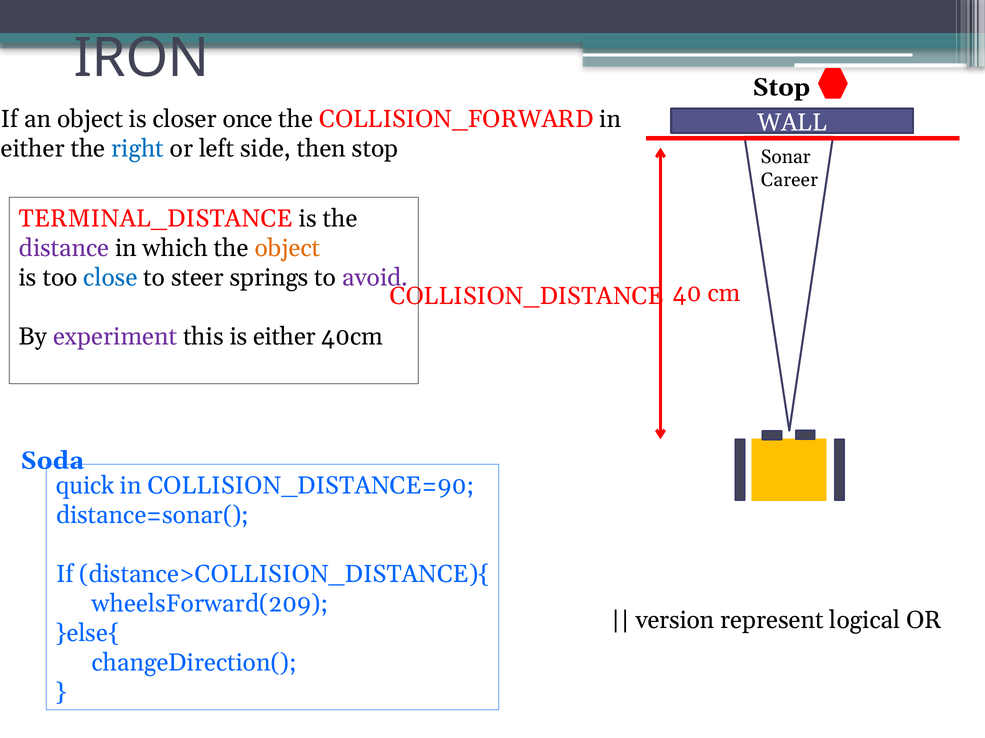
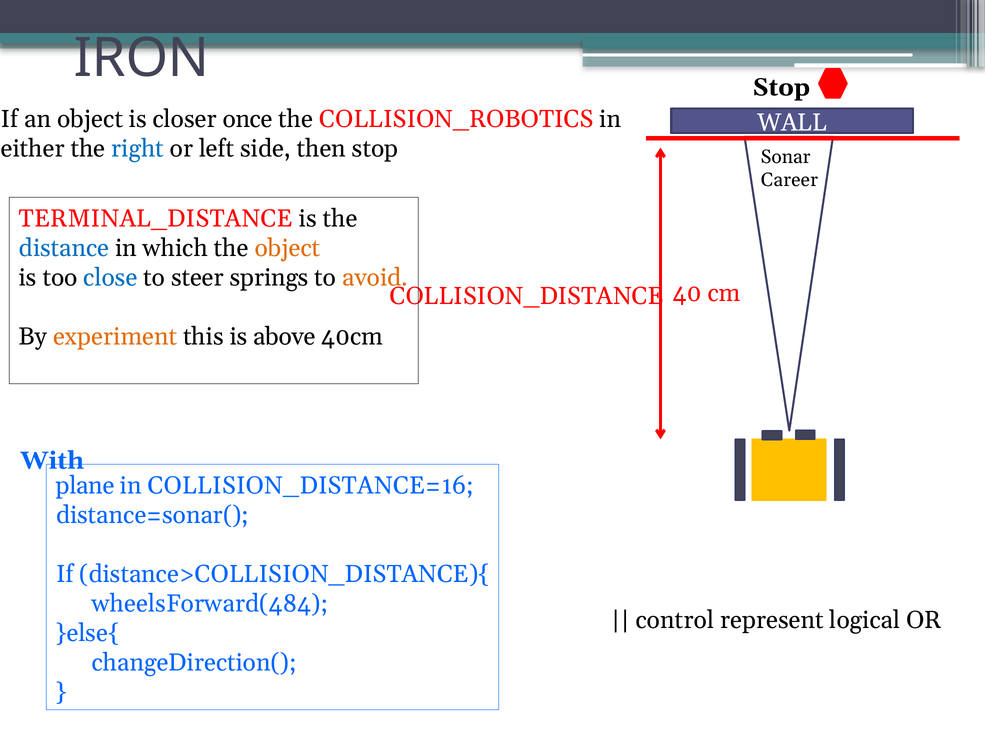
COLLISION_FORWARD: COLLISION_FORWARD -> COLLISION_ROBOTICS (456, 119)
distance colour: purple -> blue (64, 248)
avoid colour: purple -> orange (375, 278)
experiment colour: purple -> orange (115, 337)
is either: either -> above (284, 337)
Soda: Soda -> With (52, 461)
quick: quick -> plane (85, 486)
COLLISION_DISTANCE=90: COLLISION_DISTANCE=90 -> COLLISION_DISTANCE=16 (311, 486)
wheelsForward(209: wheelsForward(209 -> wheelsForward(484 (210, 604)
version: version -> control (675, 621)
